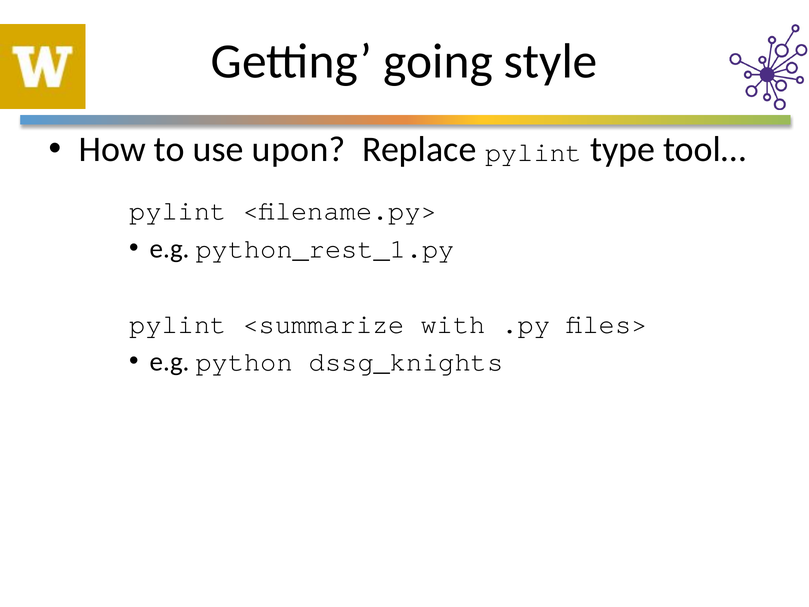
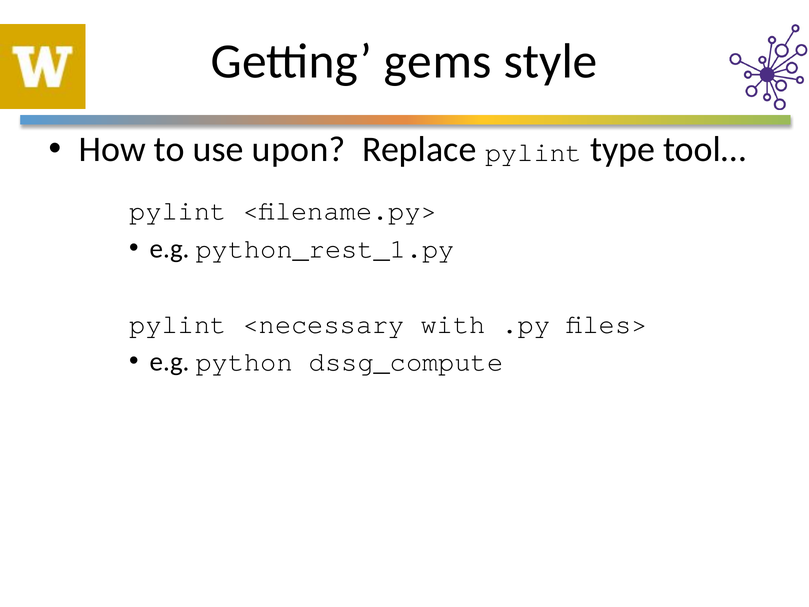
going: going -> gems (438, 61)
<summarize: <summarize -> <necessary (324, 324)
dssg_knights: dssg_knights -> dssg_compute (406, 362)
